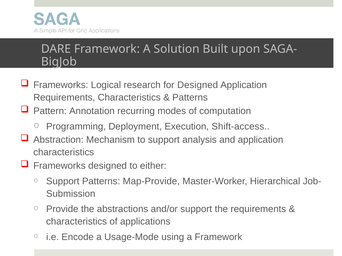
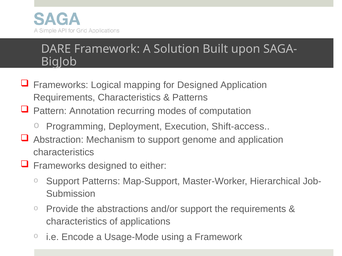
research: research -> mapping (142, 85)
analysis: analysis -> genome (200, 140)
Map-Provide: Map-Provide -> Map-Support (151, 182)
